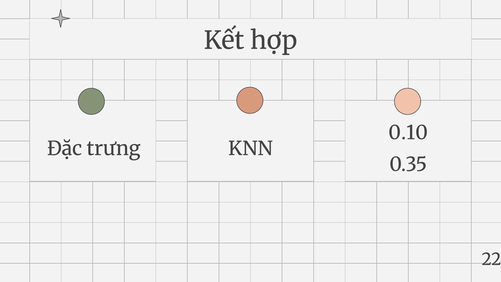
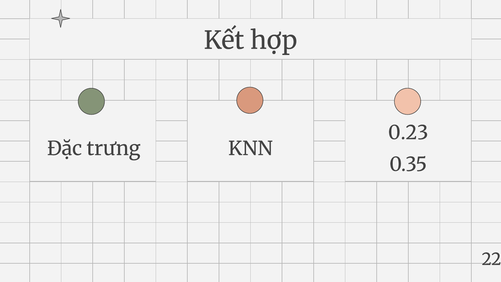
0.10: 0.10 -> 0.23 (408, 133)
